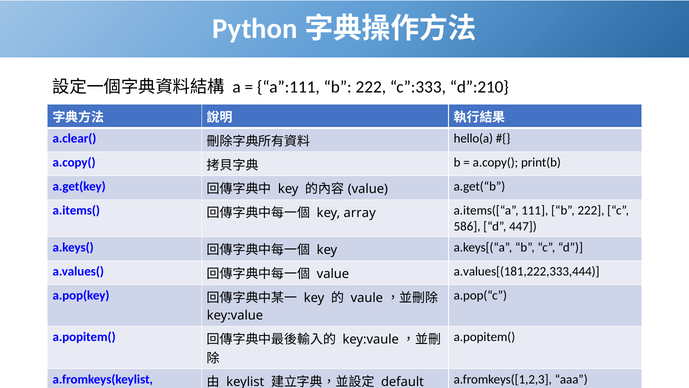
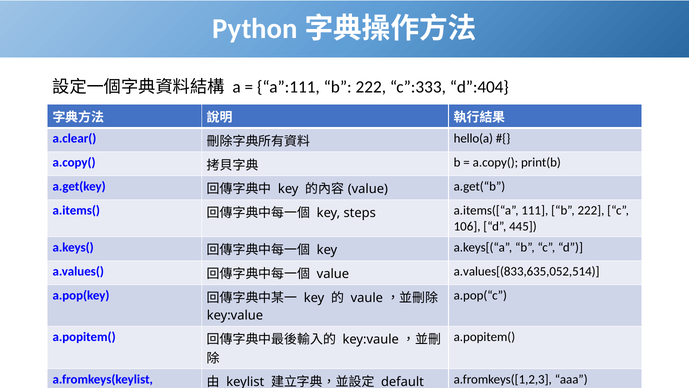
d”:210: d”:210 -> d”:404 (479, 87)
array: array -> steps (360, 213)
586: 586 -> 106 (467, 226)
447: 447 -> 445 (523, 226)
a.values[(181,222,333,444: a.values[(181,222,333,444 -> a.values[(833,635,052,514 (527, 271)
